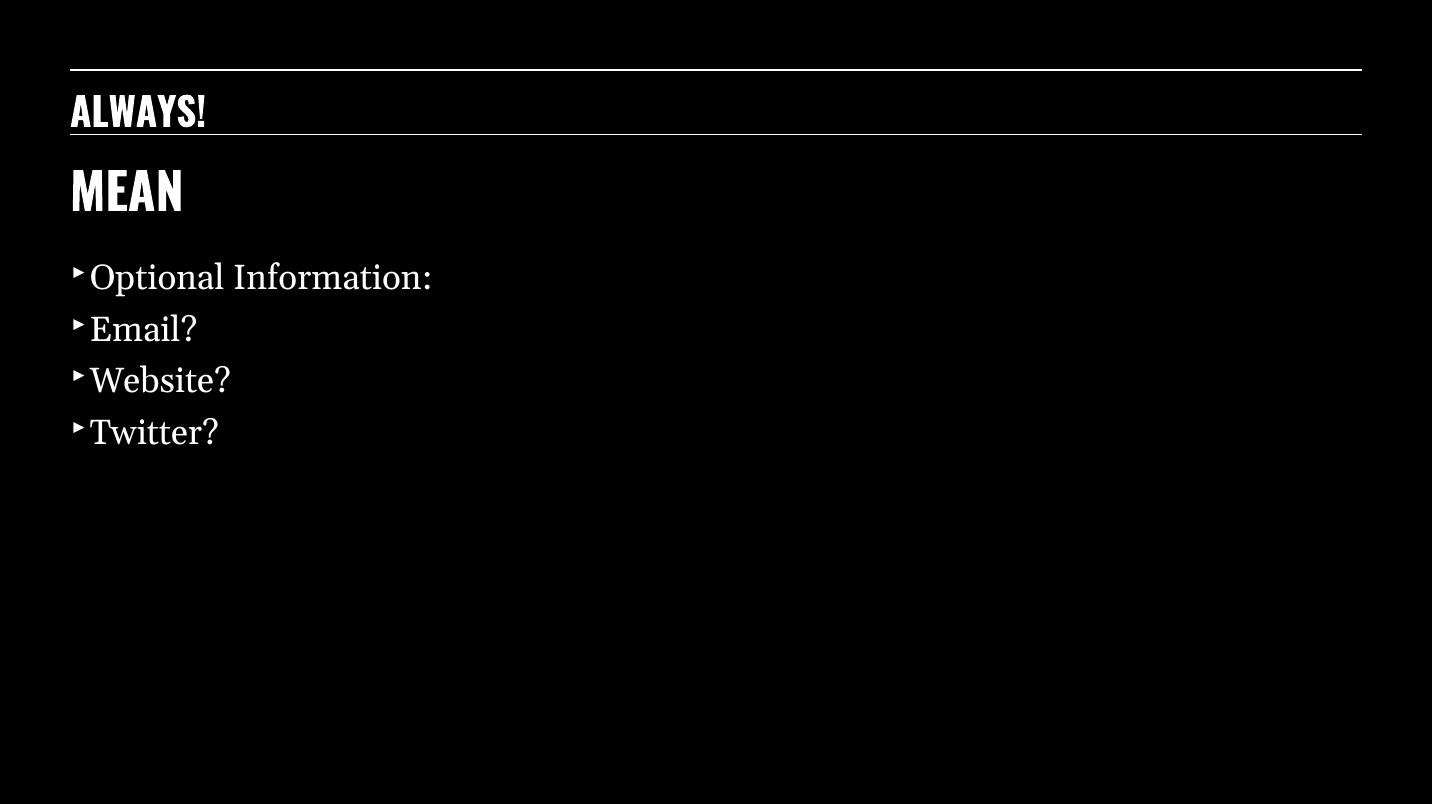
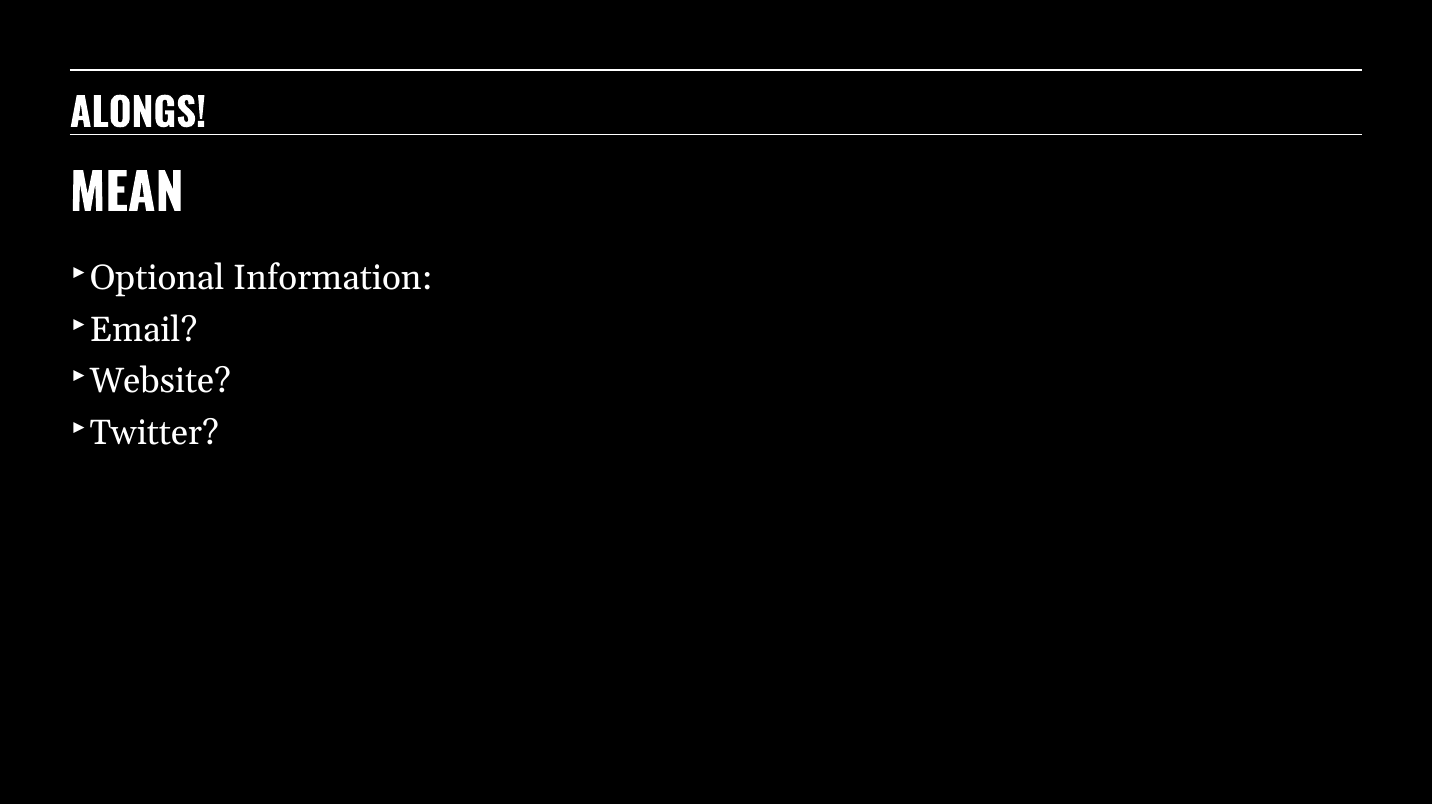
ALWAYS: ALWAYS -> ALONGS (138, 114)
